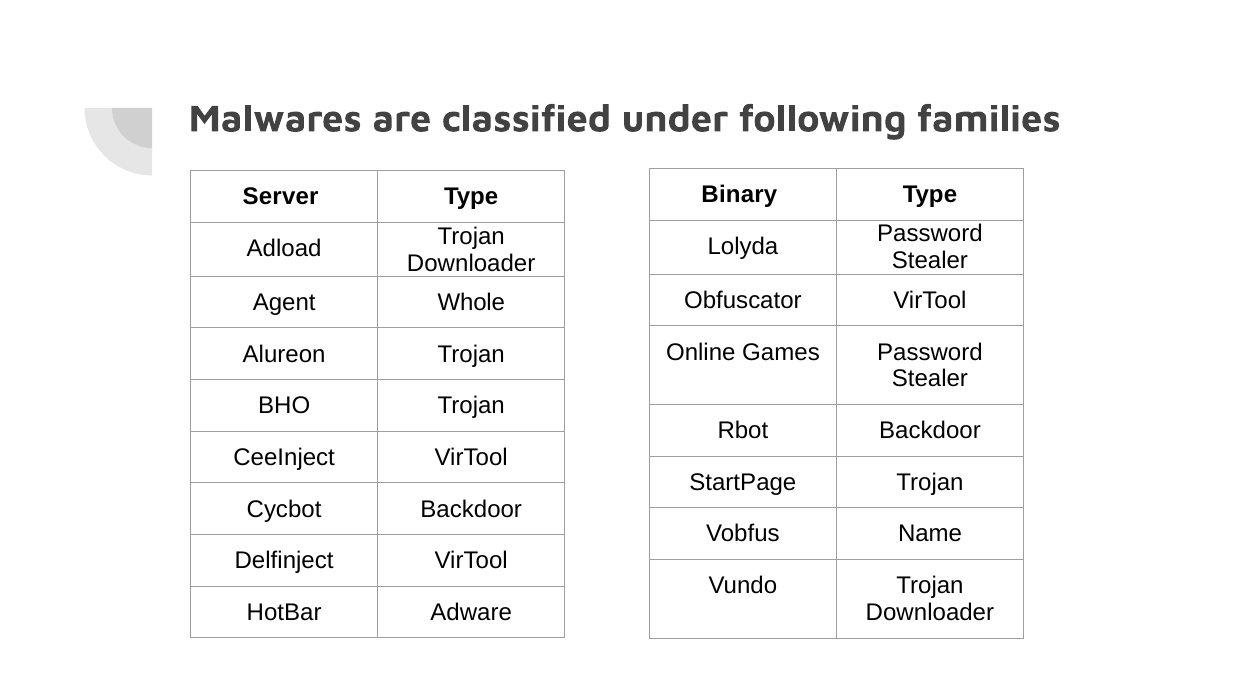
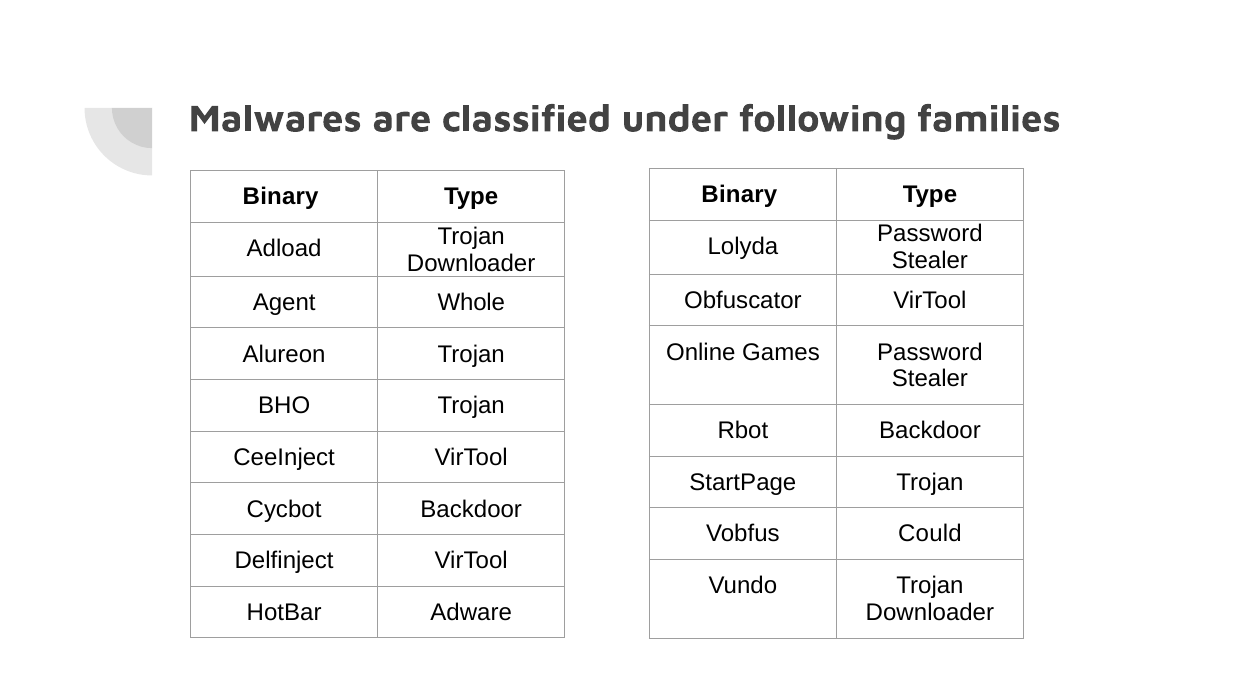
Server: Server -> Binary (281, 197)
Name: Name -> Could (930, 534)
